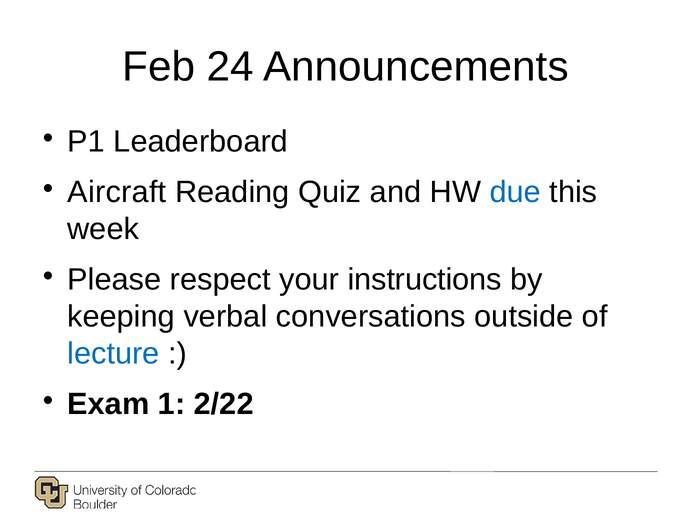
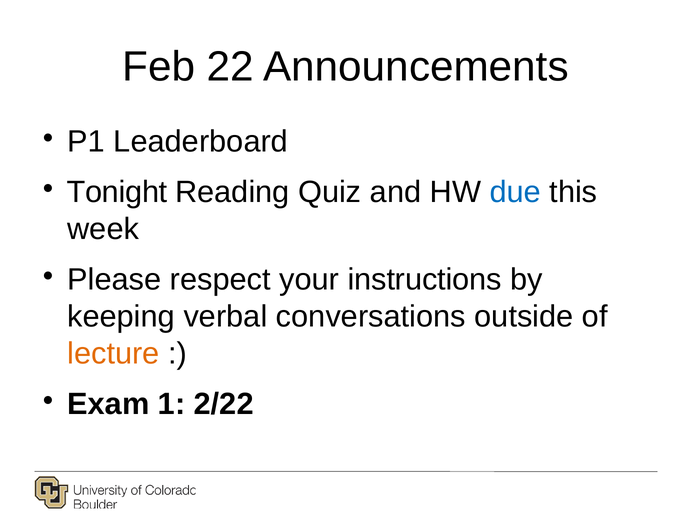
24: 24 -> 22 (230, 67)
Aircraft: Aircraft -> Tonight (117, 192)
lecture colour: blue -> orange (113, 354)
